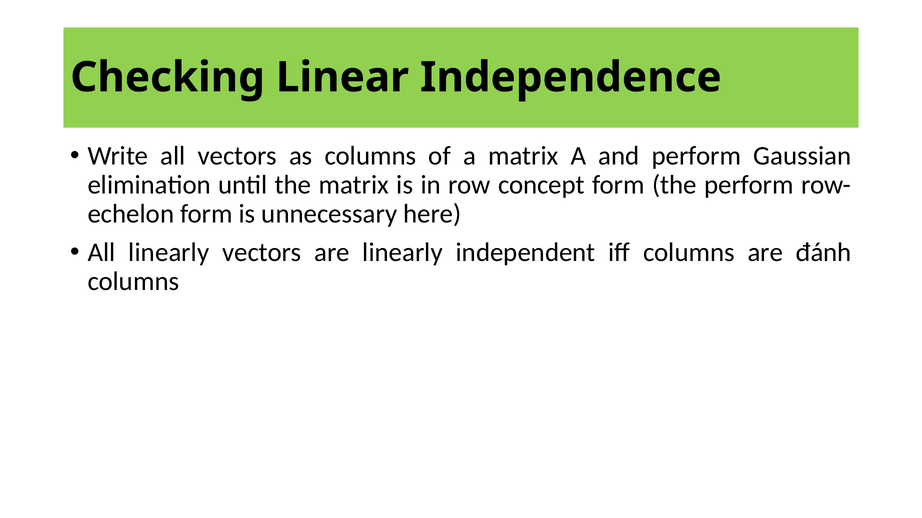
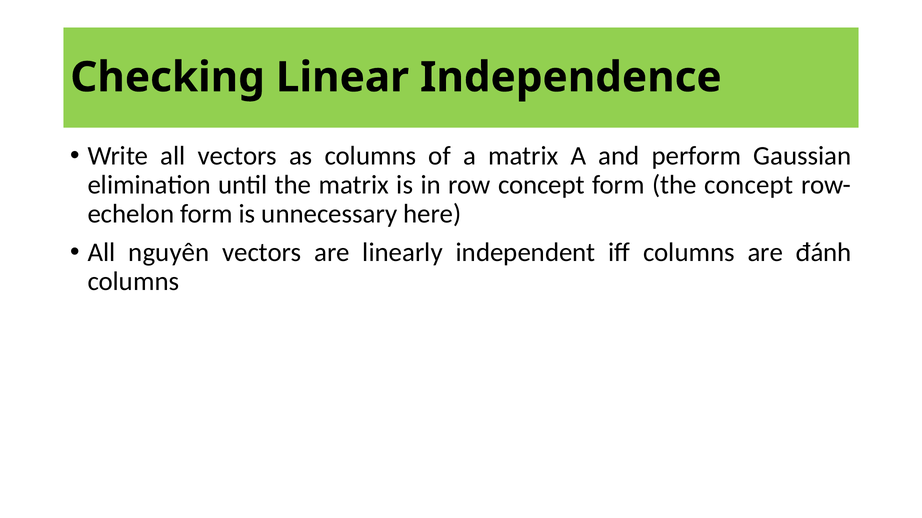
the perform: perform -> concept (749, 185)
All linearly: linearly -> nguyên (169, 253)
